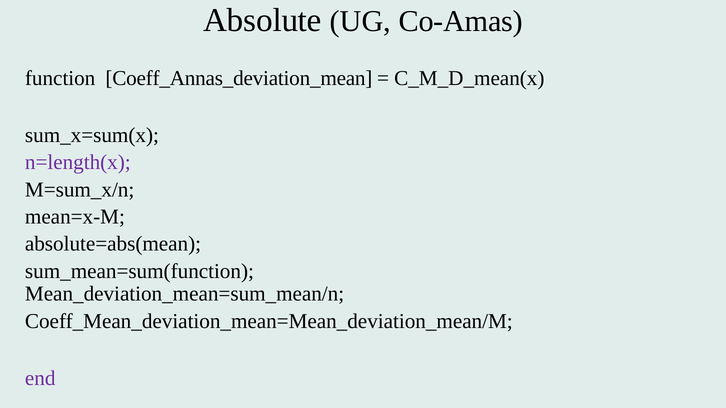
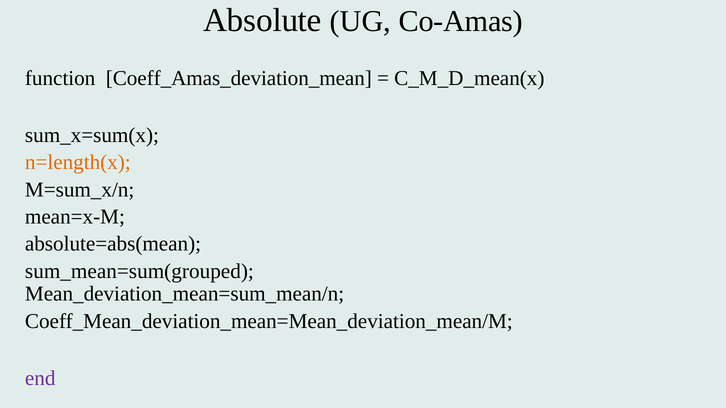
Coeff_Annas_deviation_mean: Coeff_Annas_deviation_mean -> Coeff_Amas_deviation_mean (239, 78)
n=length(x colour: purple -> orange (78, 162)
sum_mean=sum(function: sum_mean=sum(function -> sum_mean=sum(grouped (139, 271)
